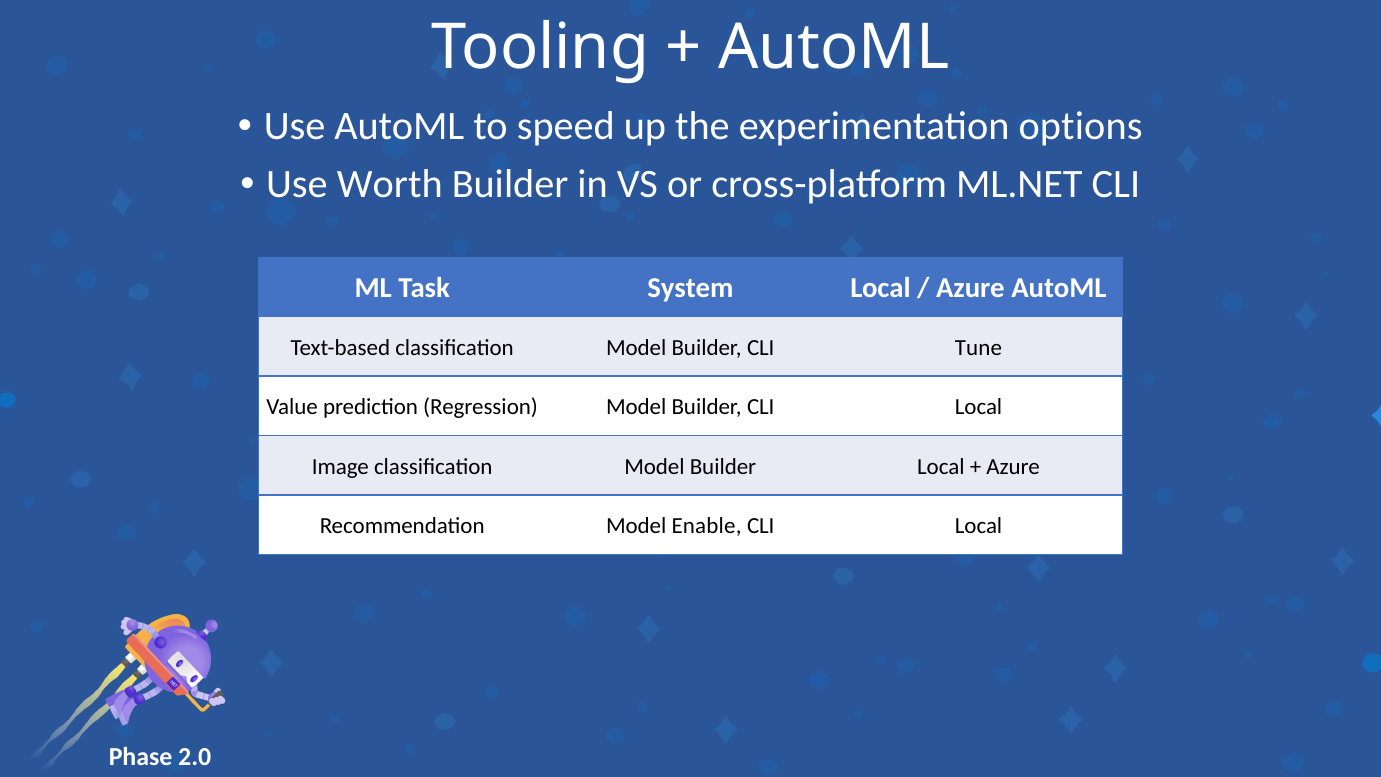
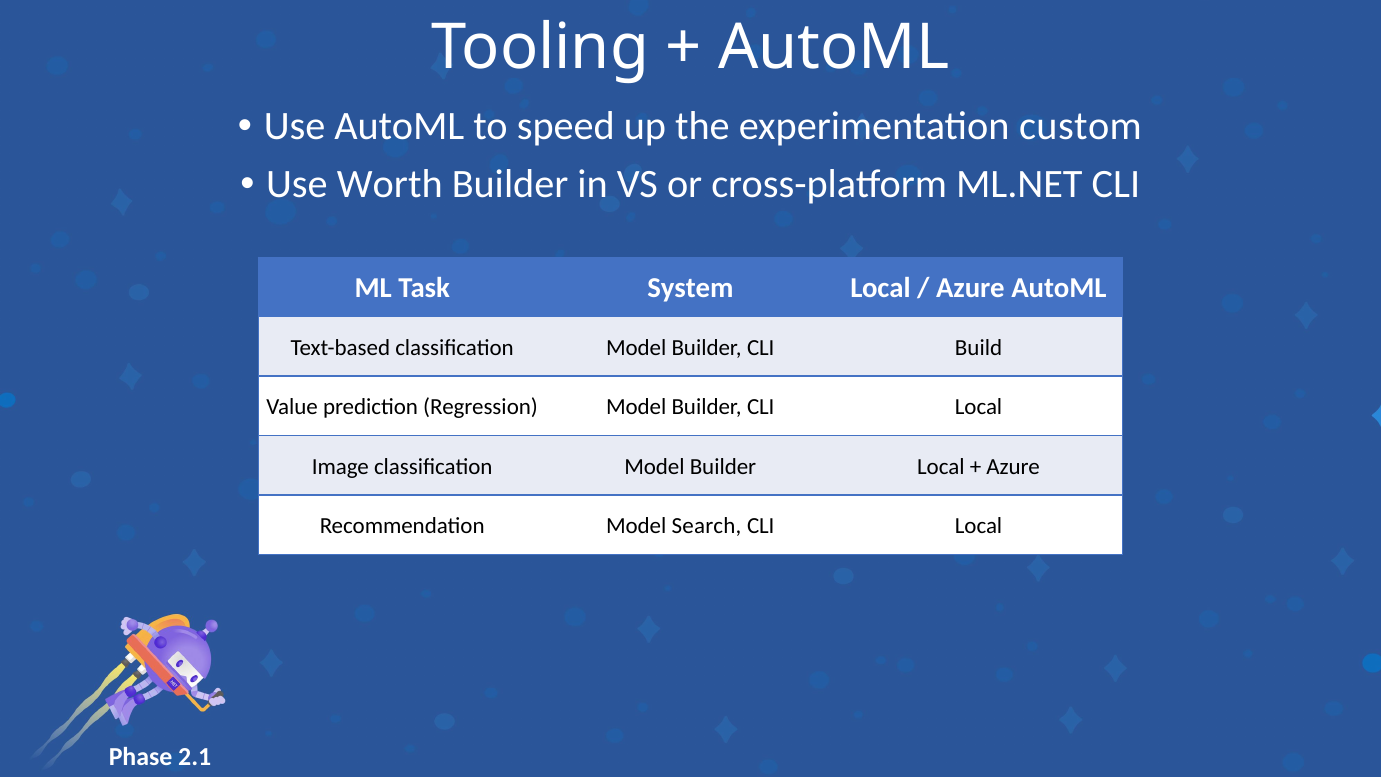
options: options -> custom (1080, 127)
Tune: Tune -> Build (979, 347)
Enable: Enable -> Search (707, 526)
2.0: 2.0 -> 2.1 (195, 757)
